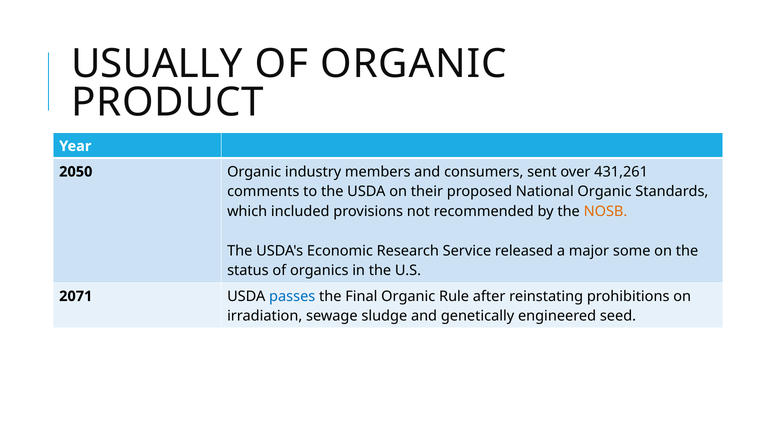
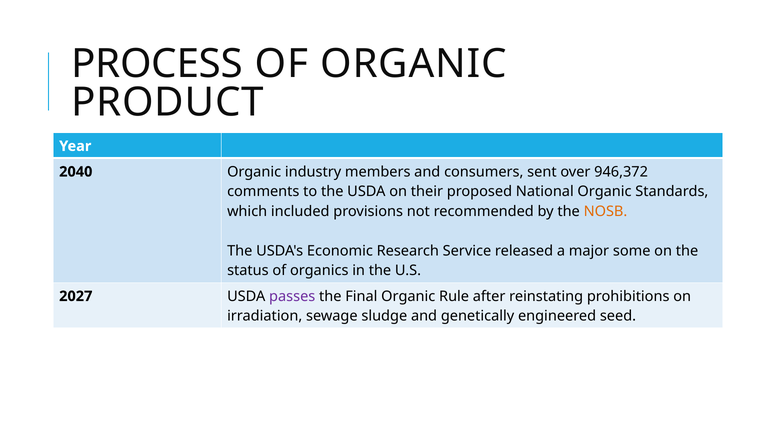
USUALLY: USUALLY -> PROCESS (157, 64)
2050: 2050 -> 2040 (76, 172)
431,261: 431,261 -> 946,372 (621, 172)
2071: 2071 -> 2027 (76, 297)
passes colour: blue -> purple (292, 297)
